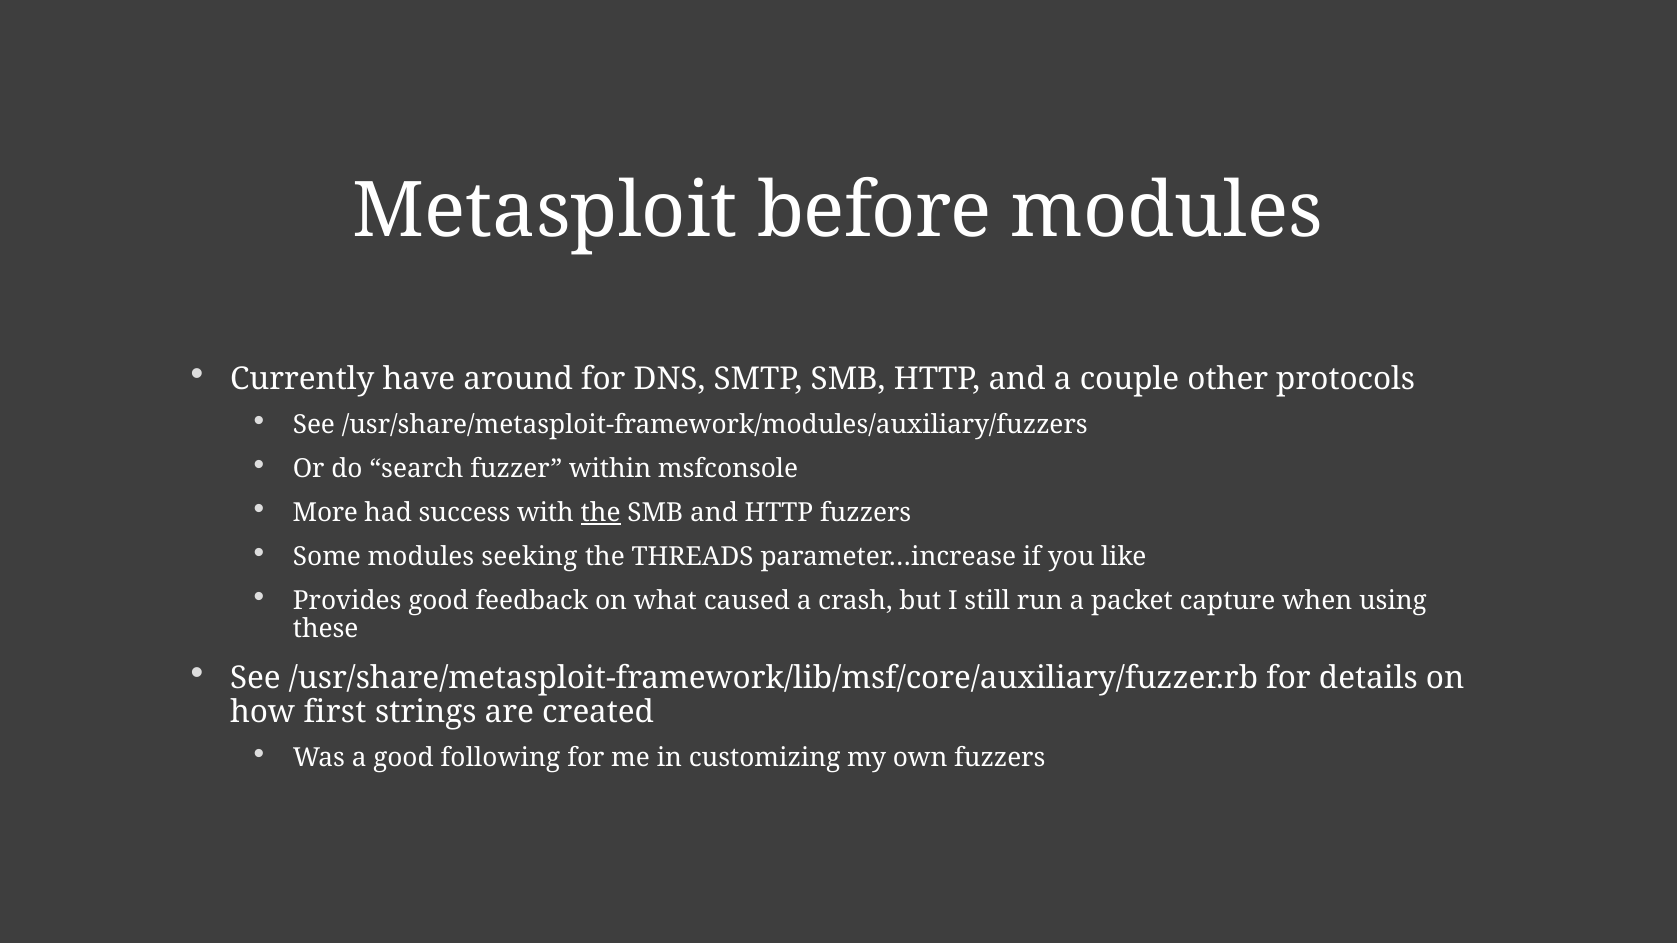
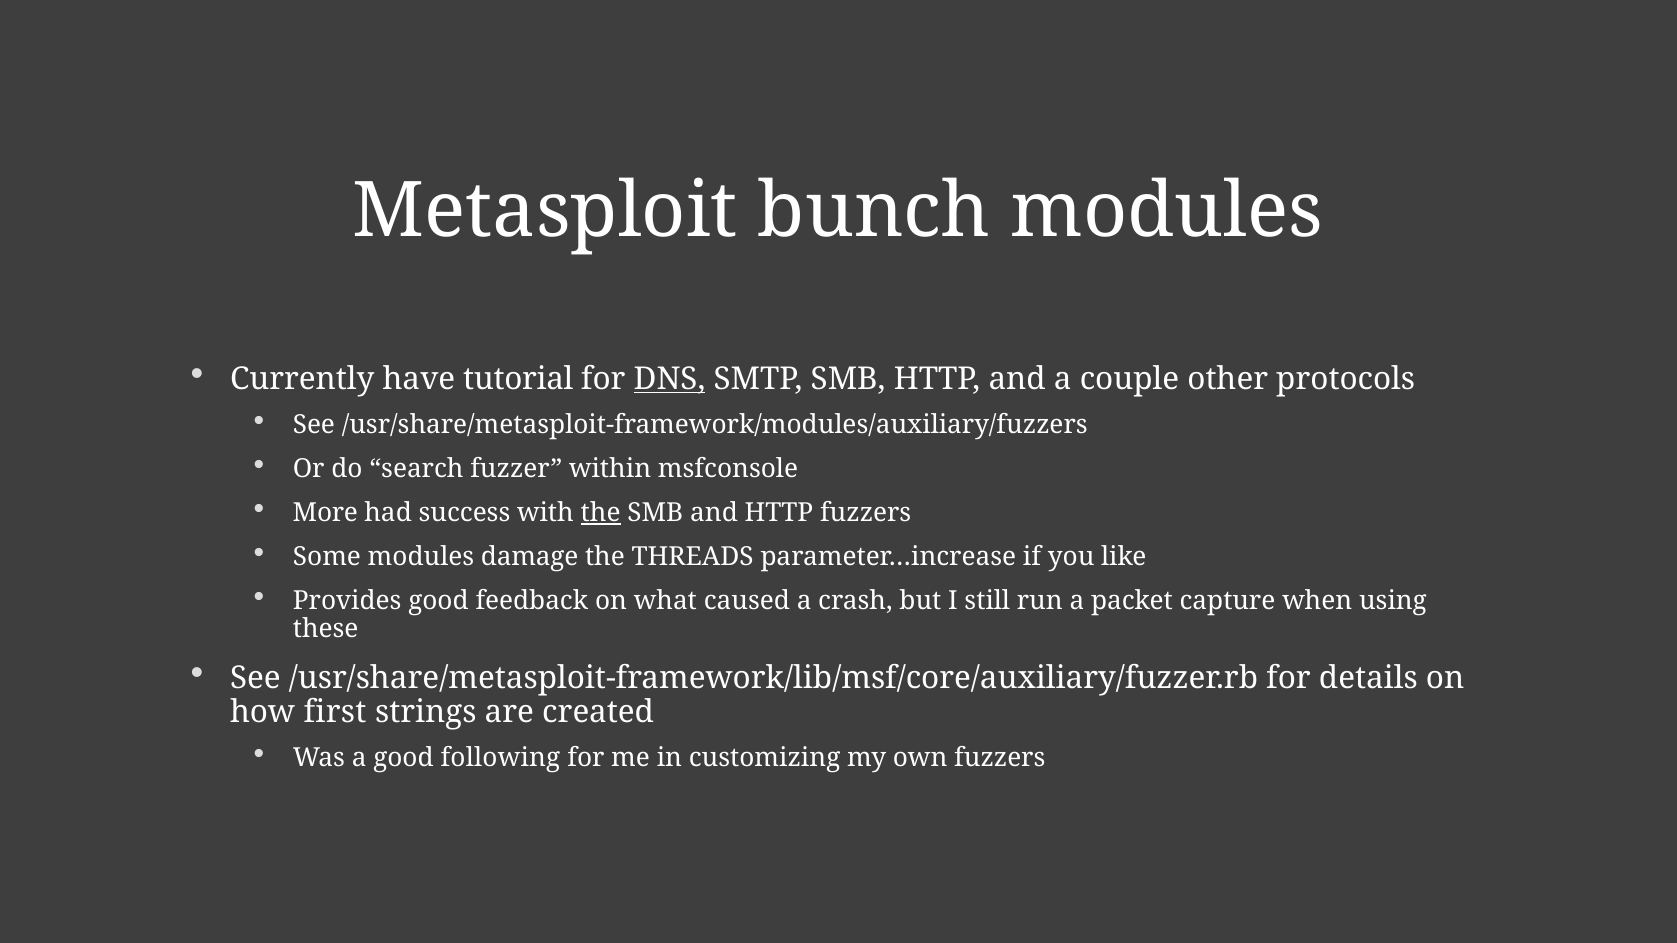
before: before -> bunch (874, 211)
around: around -> tutorial (518, 379)
DNS underline: none -> present (670, 379)
seeking: seeking -> damage (530, 557)
